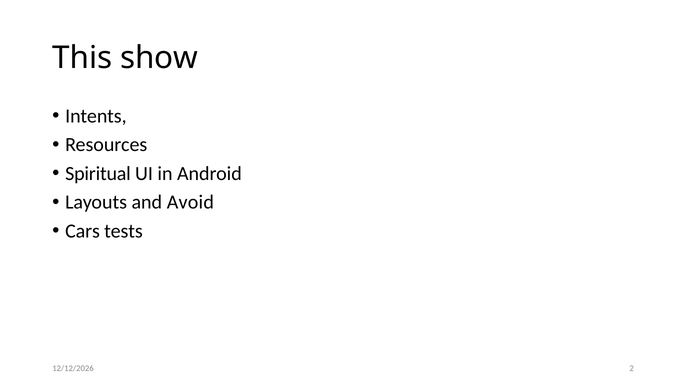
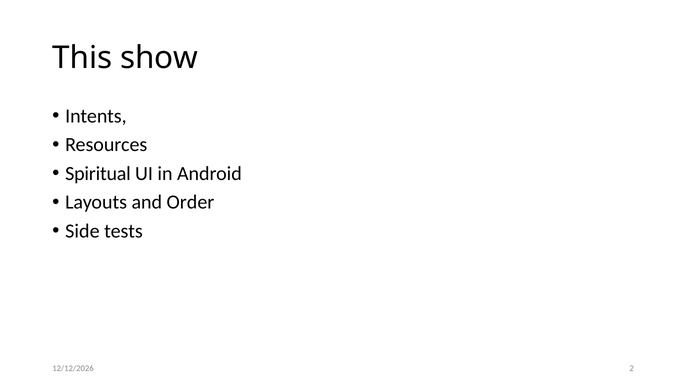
Avoid: Avoid -> Order (190, 202)
Cars: Cars -> Side (82, 231)
